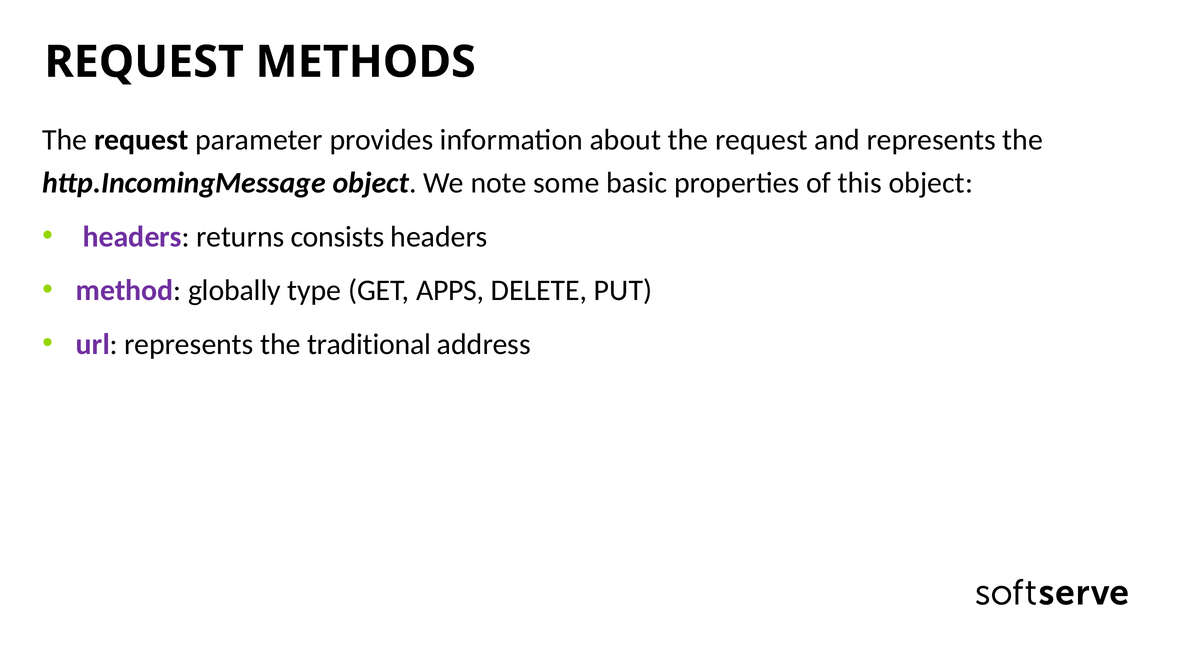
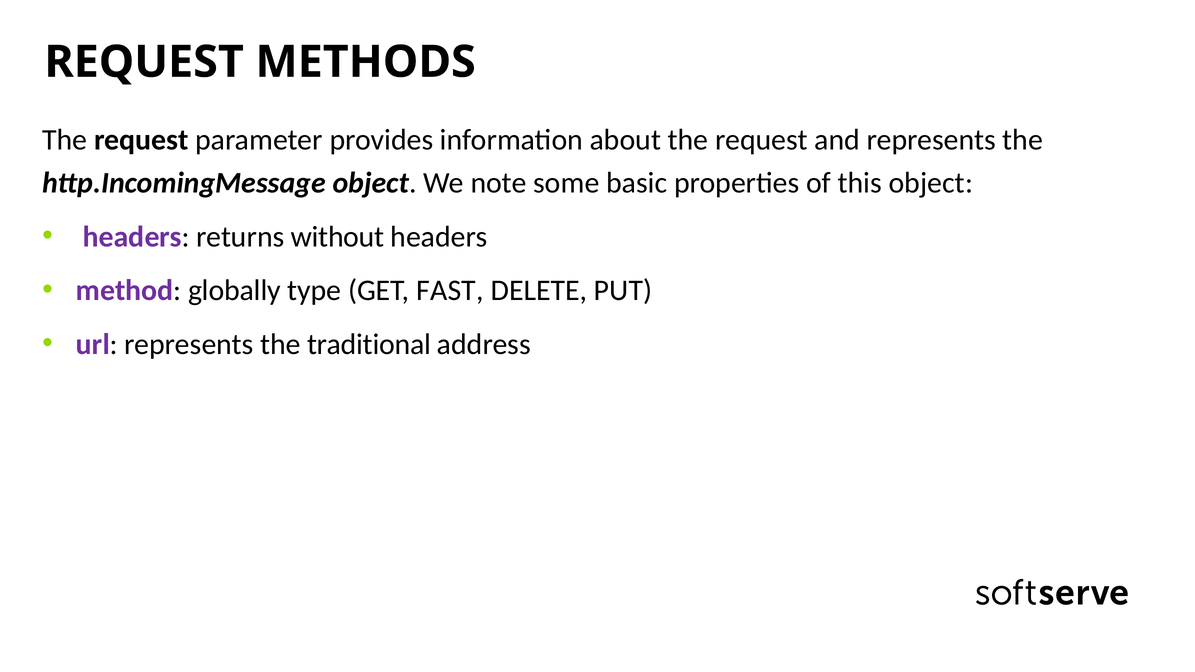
consists: consists -> without (338, 237)
APPS: APPS -> FAST (450, 291)
